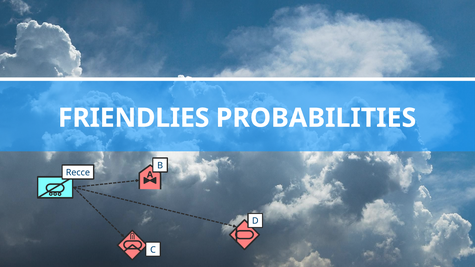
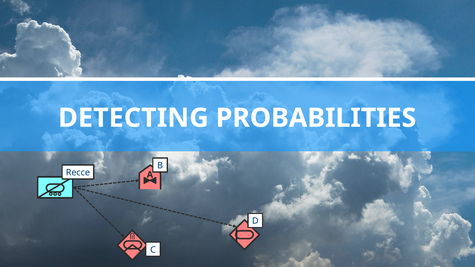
FRIENDLIES: FRIENDLIES -> DETECTING (133, 118)
